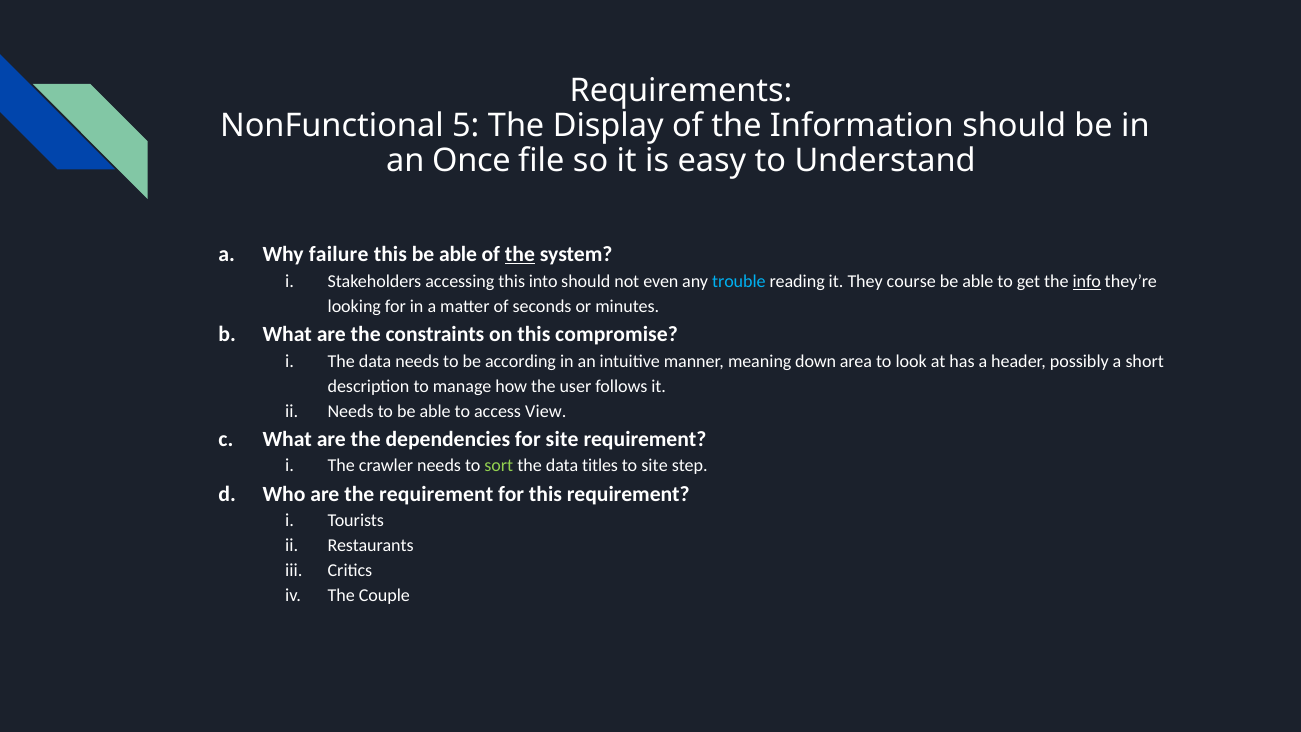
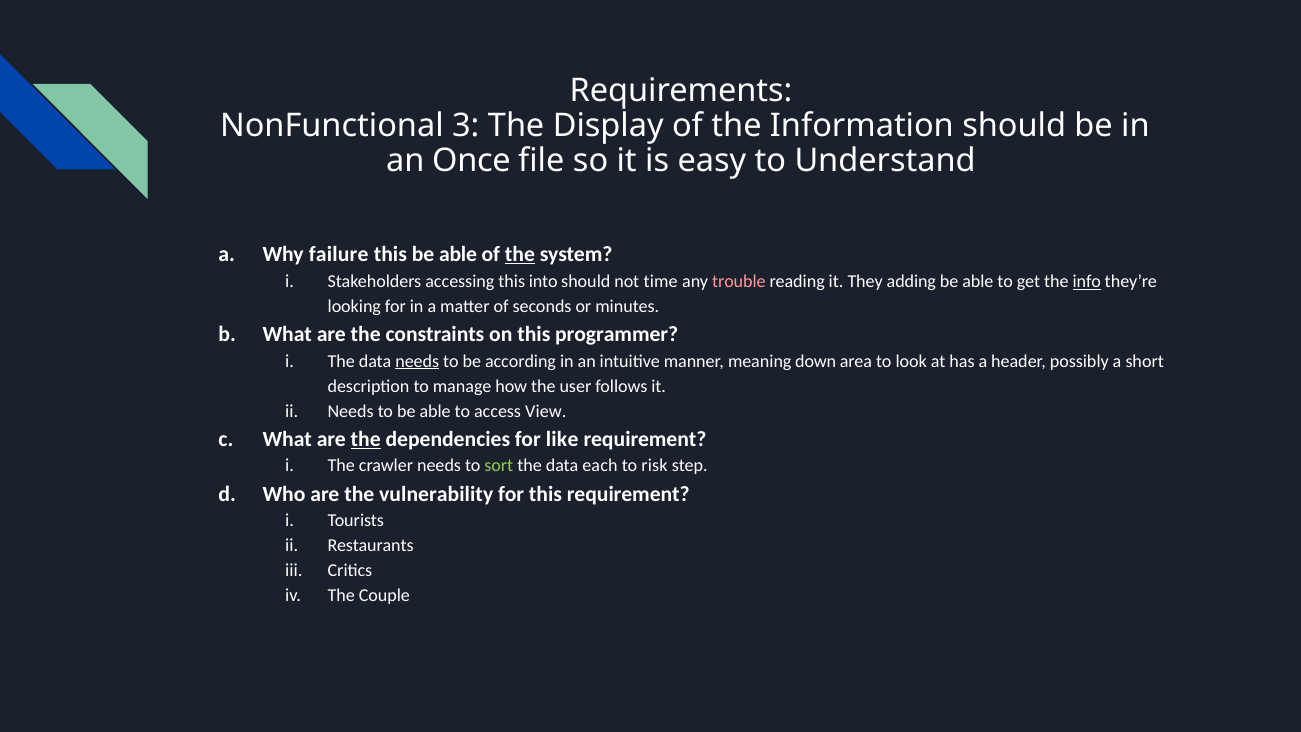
5: 5 -> 3 (466, 126)
even: even -> time (661, 281)
trouble colour: light blue -> pink (739, 281)
course: course -> adding (911, 281)
compromise: compromise -> programmer (617, 334)
needs underline: none -> present (417, 361)
the underline: none -> present (366, 439)
for site: site -> like (562, 439)
titles: titles -> each (600, 466)
to site: site -> risk (655, 466)
the requirement: requirement -> vulnerability (436, 494)
